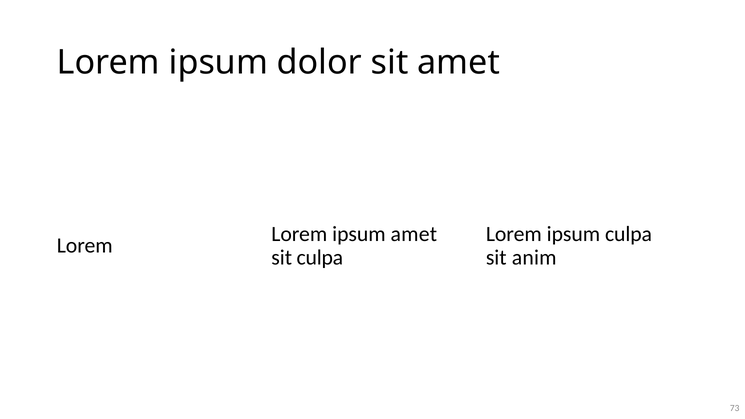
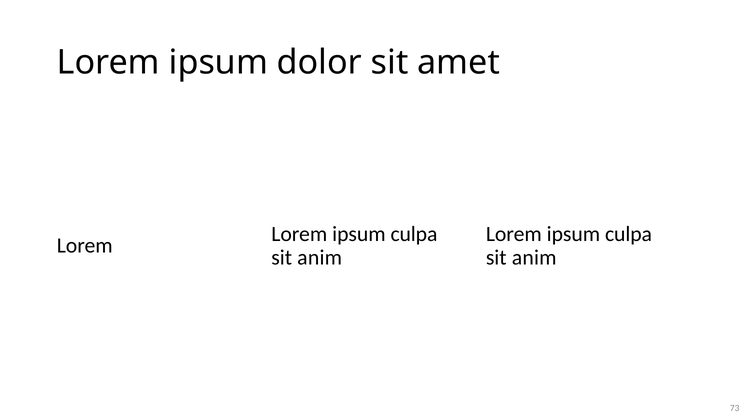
amet: amet -> culpa (414, 234)
culpa: culpa -> anim (320, 257)
